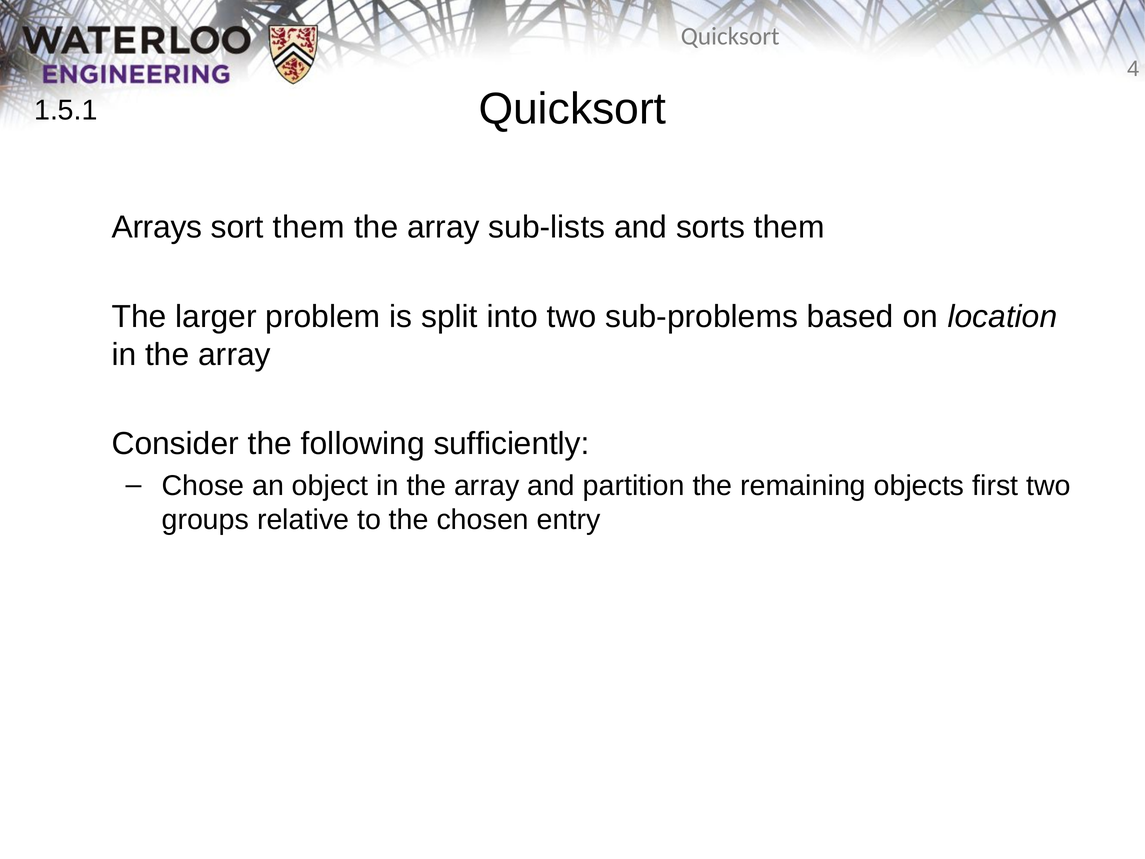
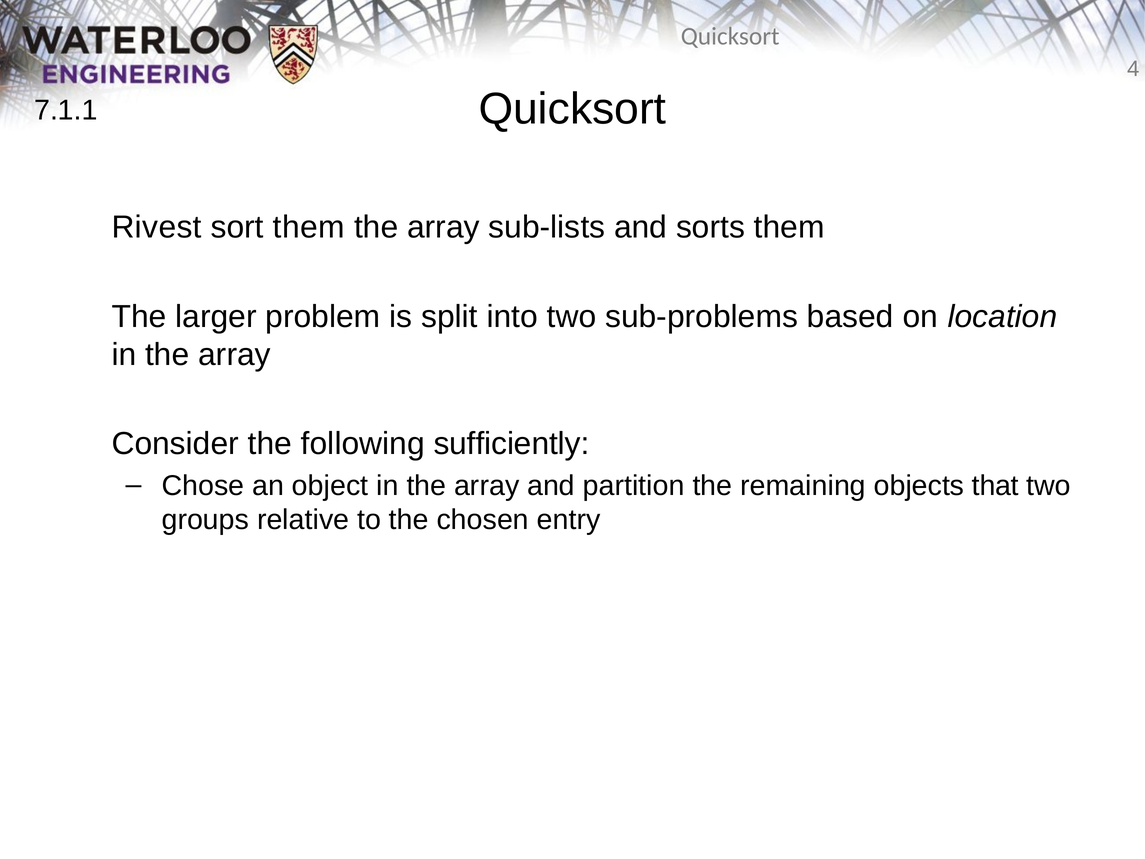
1.5.1: 1.5.1 -> 7.1.1 (66, 110)
Arrays: Arrays -> Rivest (157, 227)
first: first -> that (995, 486)
